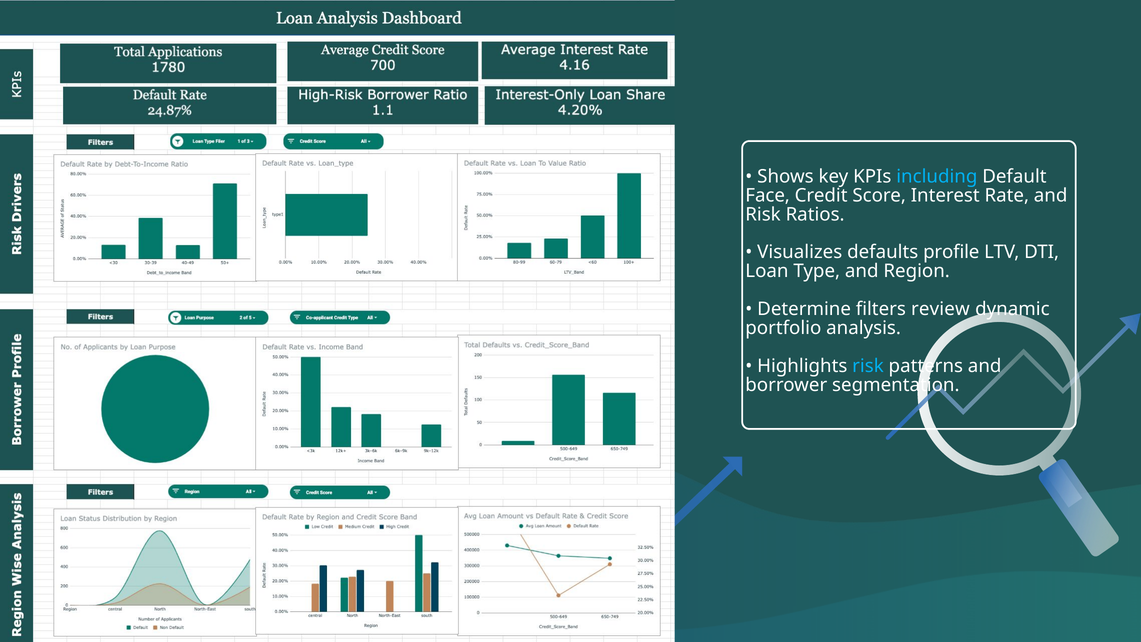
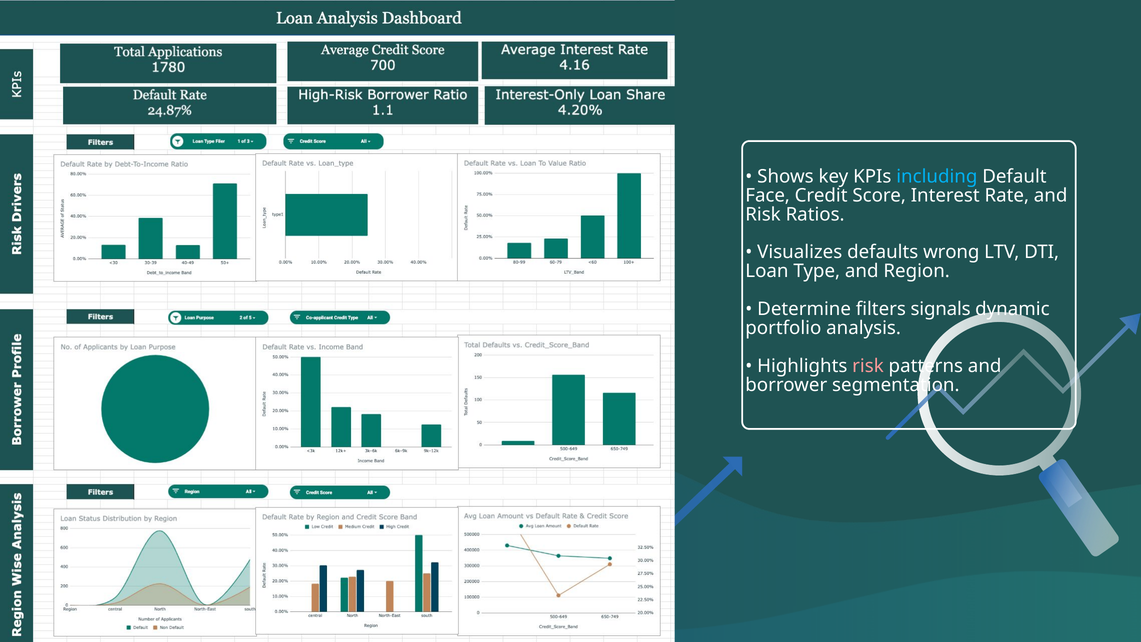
profile: profile -> wrong (951, 252)
review: review -> signals (941, 309)
risk colour: light blue -> pink (868, 366)
